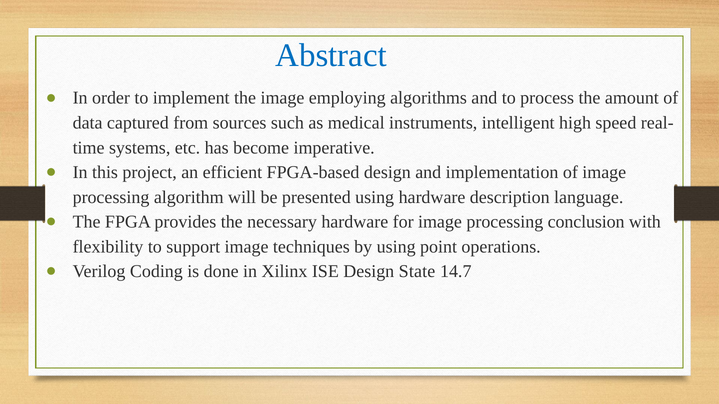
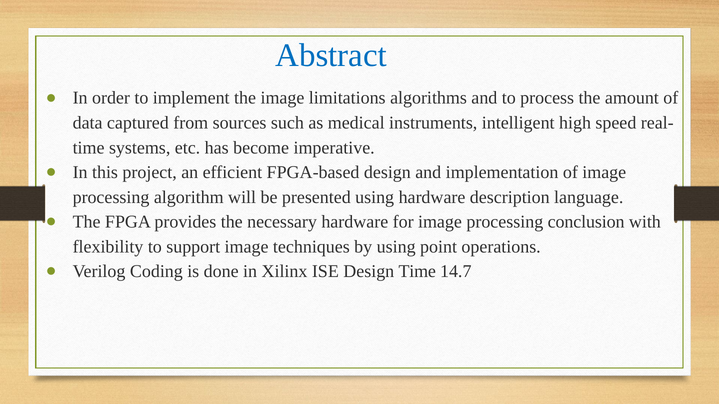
employing: employing -> limitations (347, 98)
Design State: State -> Time (417, 272)
